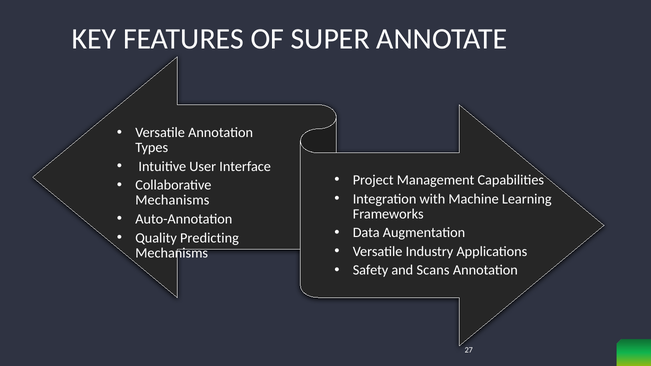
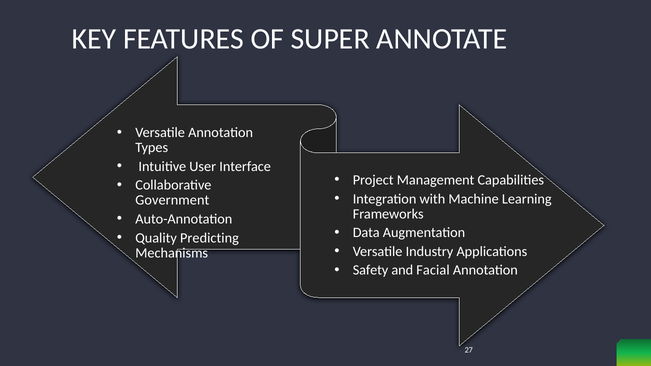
Mechanisms: Mechanisms -> Government (172, 200)
Scans: Scans -> Facial (433, 270)
